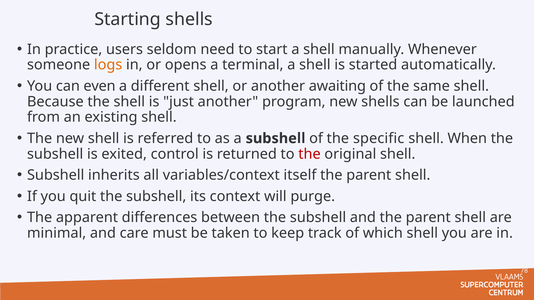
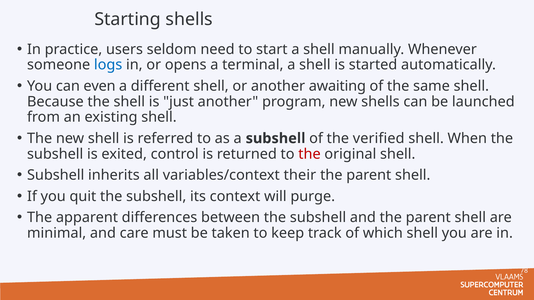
logs colour: orange -> blue (108, 65)
specific: specific -> verified (379, 139)
itself: itself -> their (300, 175)
